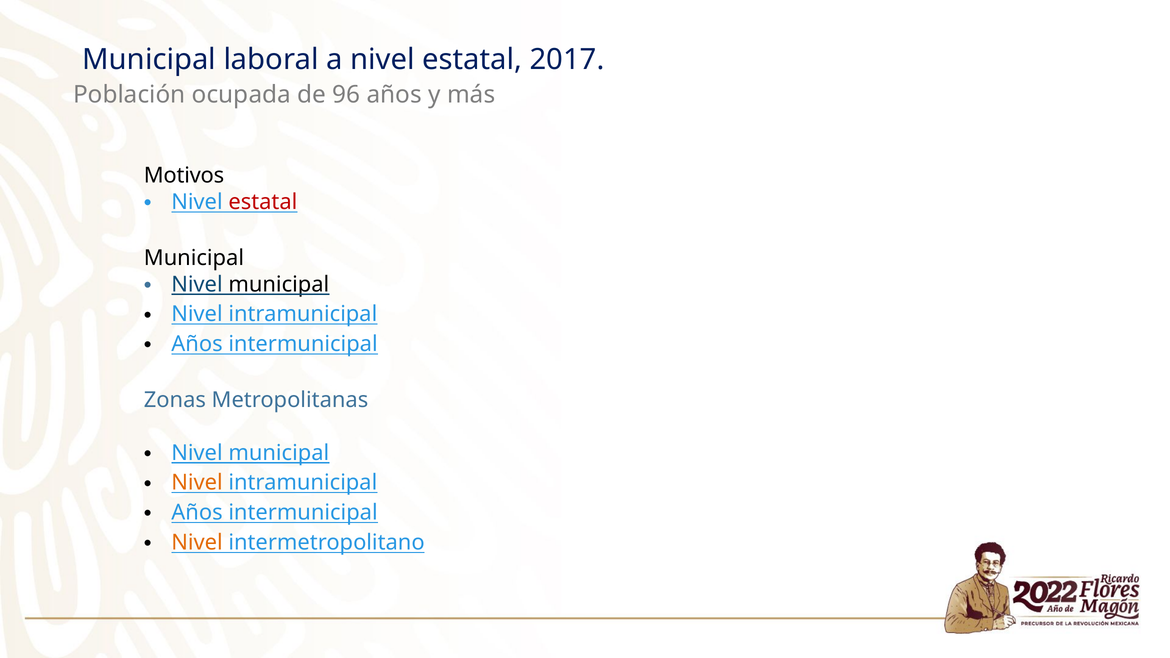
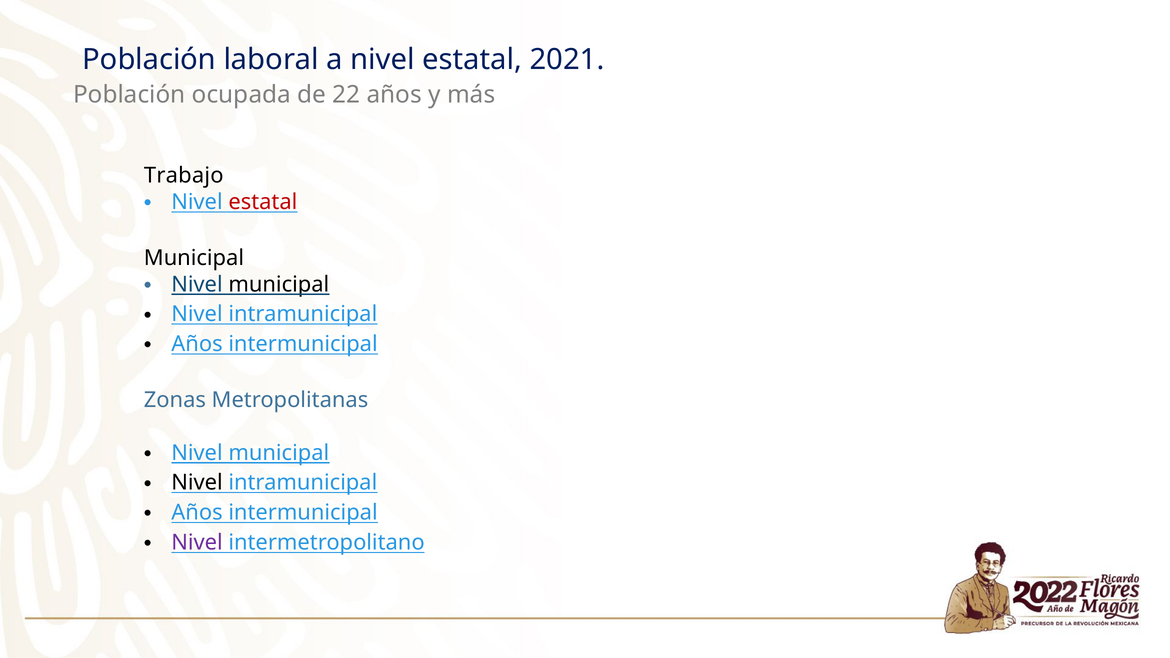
Municipal: Municipal -> Población (149, 60)
2017: 2017 -> 2021 (567, 60)
96: 96 -> 22 (346, 95)
Motivos: Motivos -> Trabajo (184, 176)
Nivel colour: orange -> black (197, 483)
Nivel colour: orange -> purple (197, 542)
